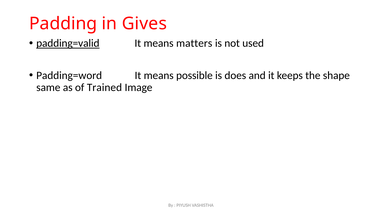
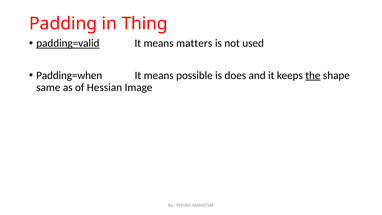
Gives: Gives -> Thing (145, 24)
Padding=word: Padding=word -> Padding=when (69, 75)
the underline: none -> present (313, 75)
Trained: Trained -> Hessian (104, 87)
